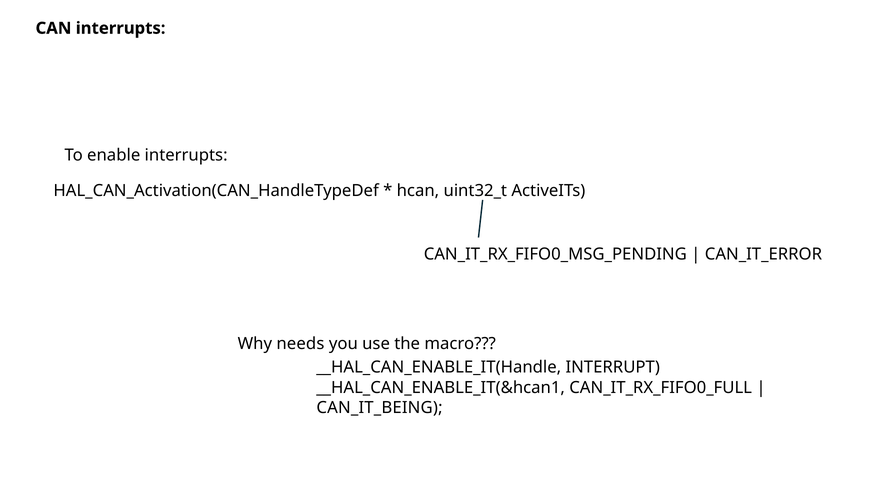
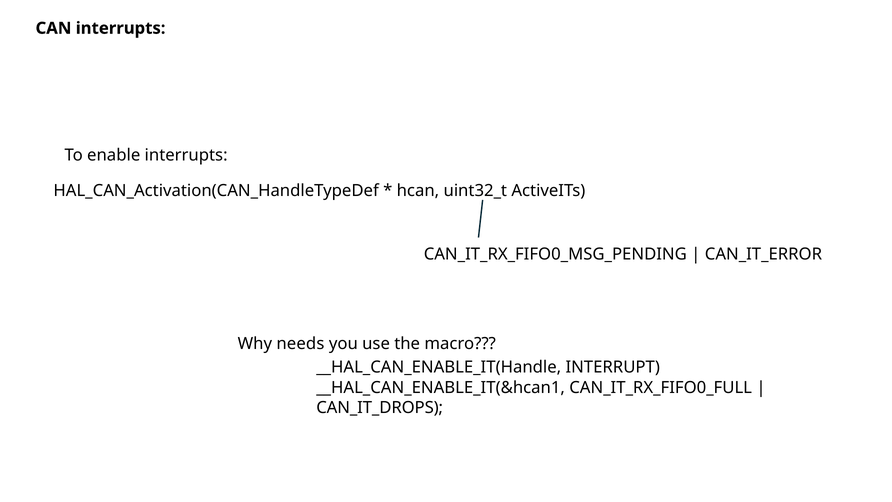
CAN_IT_BEING: CAN_IT_BEING -> CAN_IT_DROPS (380, 407)
